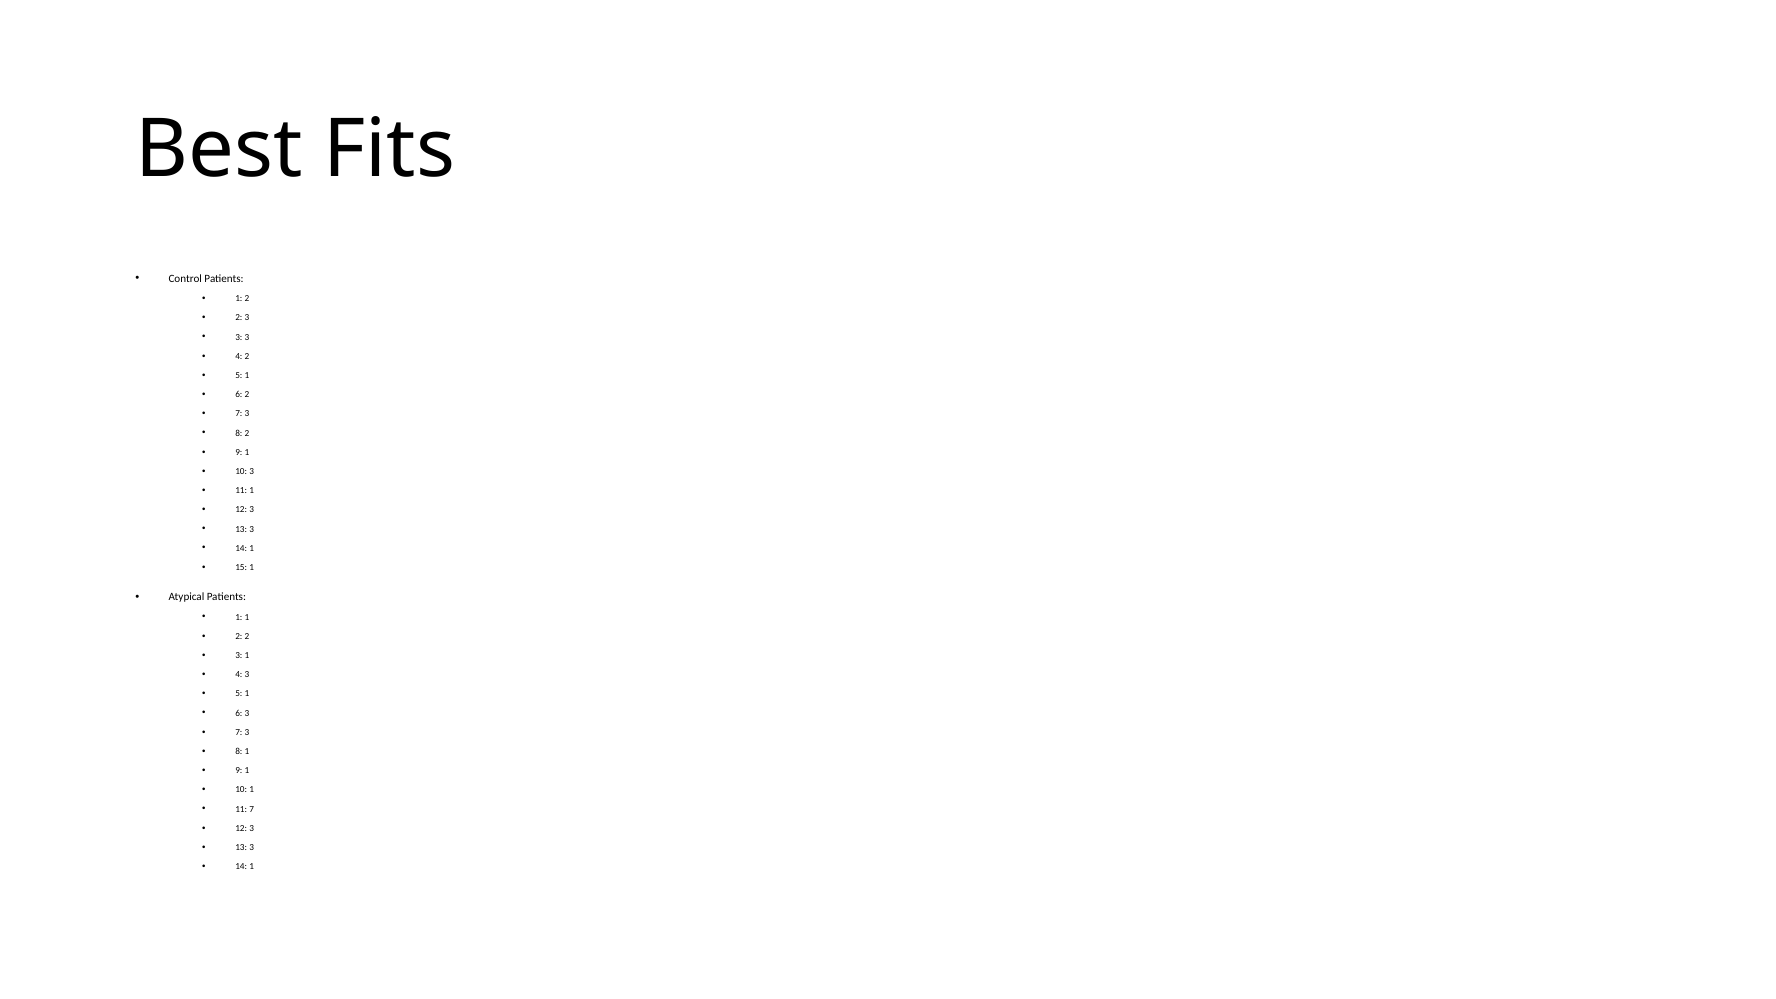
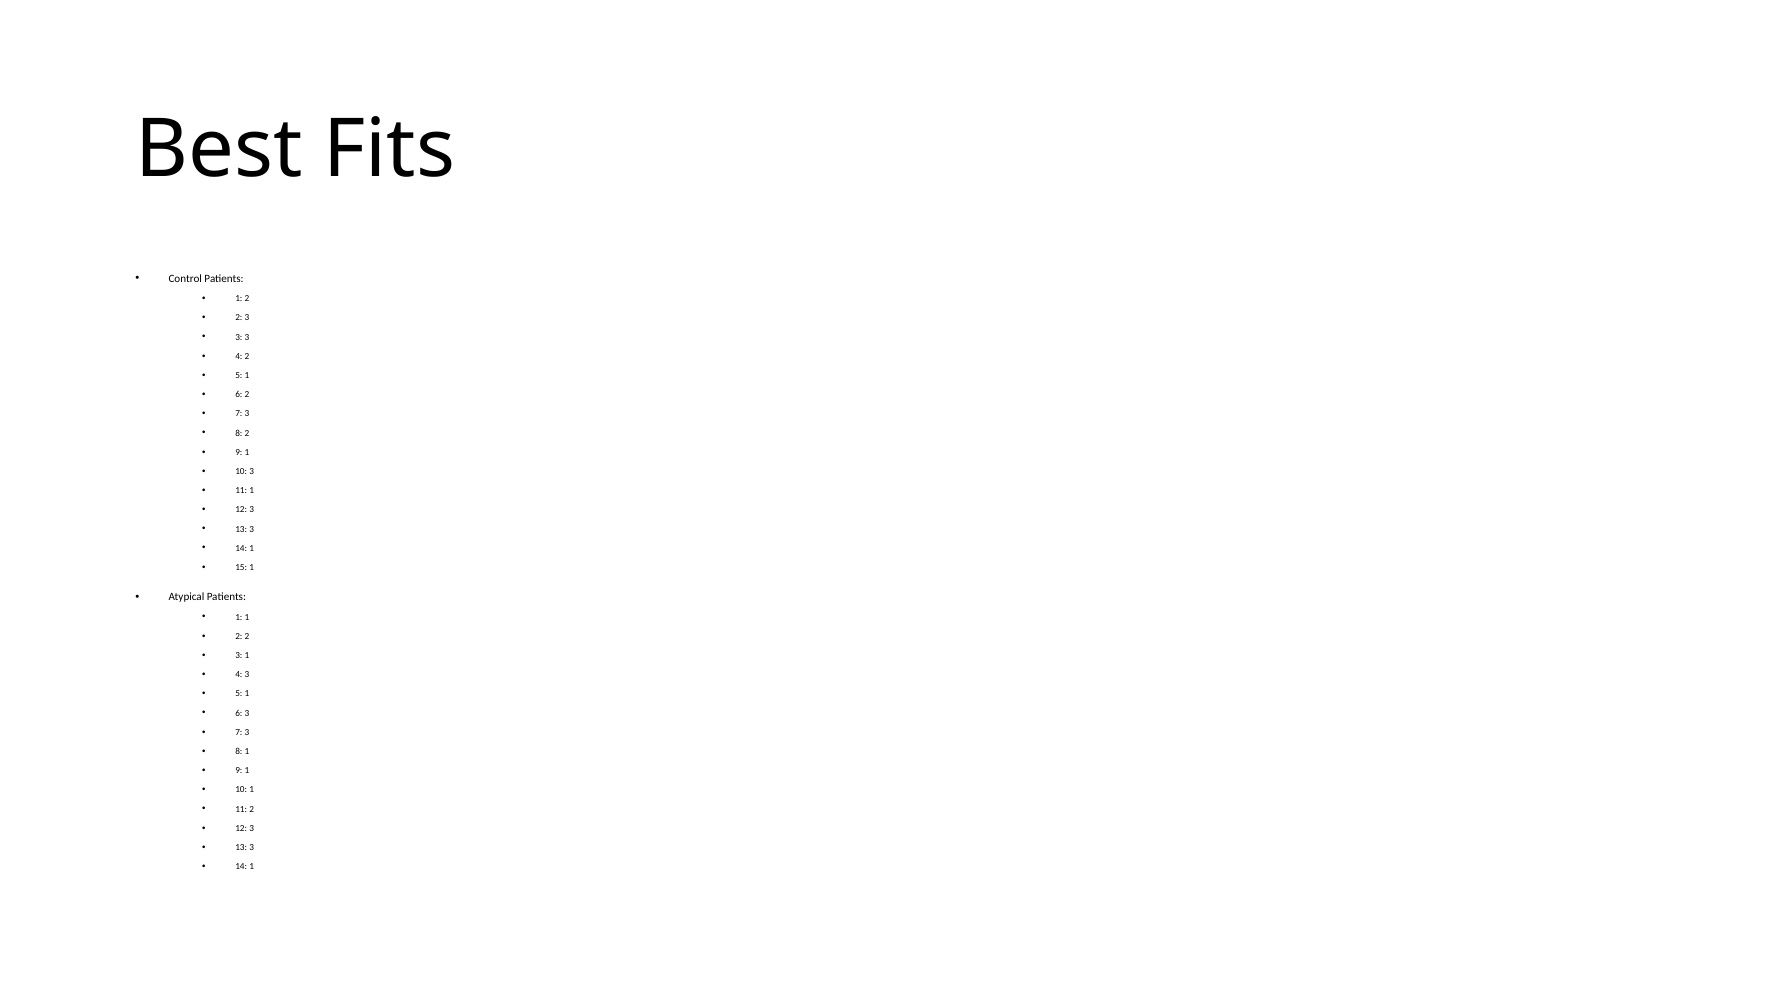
11 7: 7 -> 2 (252, 809)
